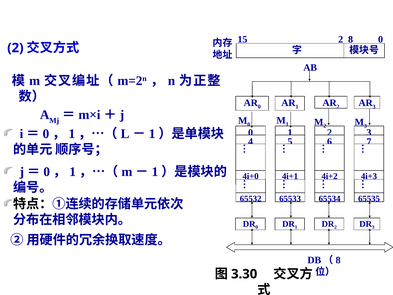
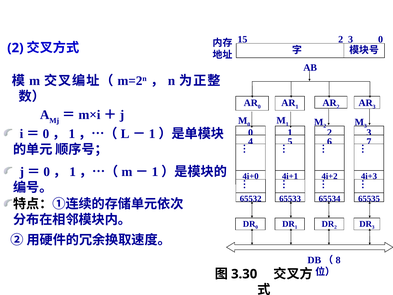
2 8: 8 -> 3 (351, 39)
